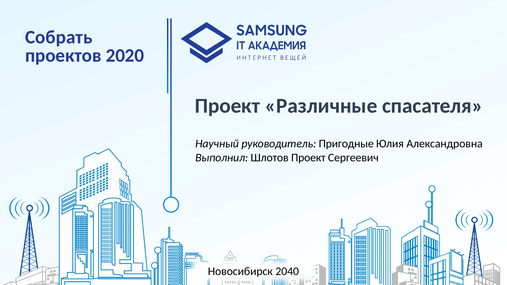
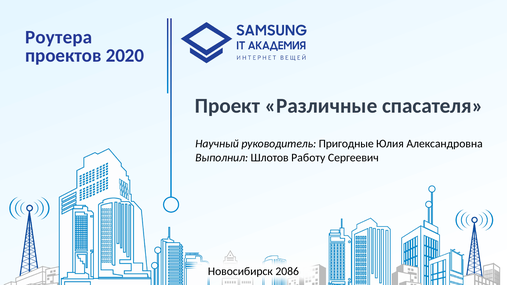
Собрать: Собрать -> Роутера (59, 37)
Шлотов Проект: Проект -> Работу (308, 158)
2040: 2040 -> 2086 (287, 271)
